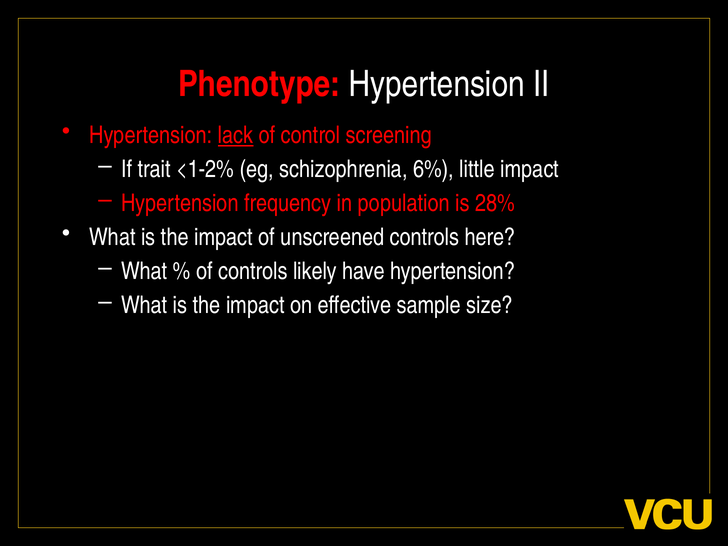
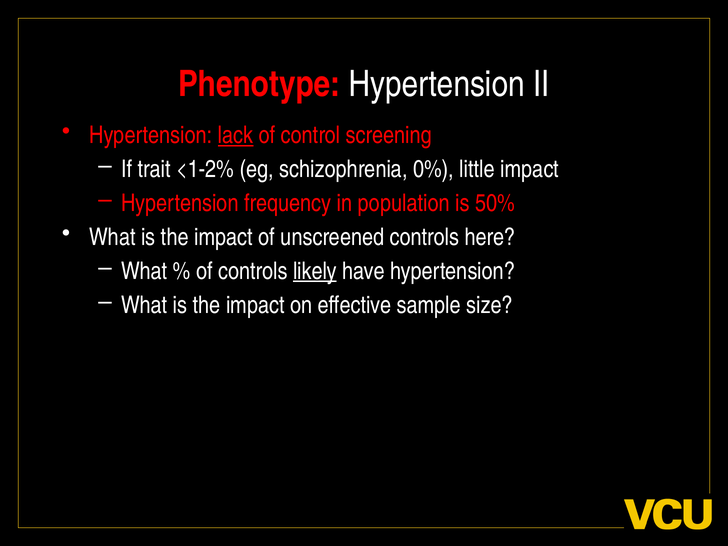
6%: 6% -> 0% (434, 169)
28%: 28% -> 50% (495, 203)
likely underline: none -> present (315, 271)
